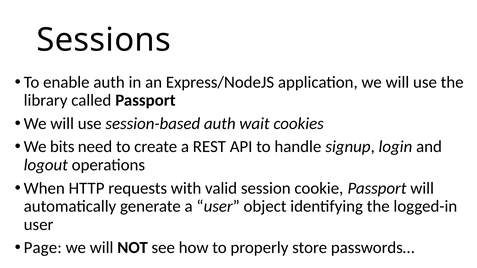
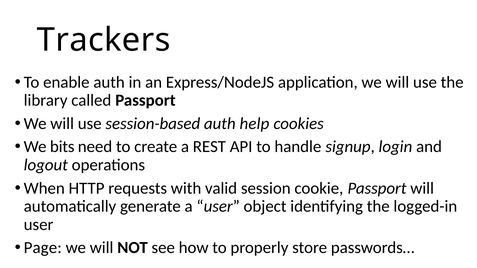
Sessions: Sessions -> Trackers (104, 40)
wait: wait -> help (254, 124)
